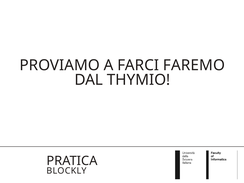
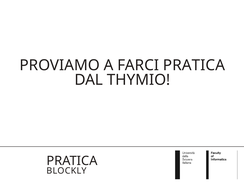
FARCI FAREMO: FAREMO -> PRATICA (194, 65)
